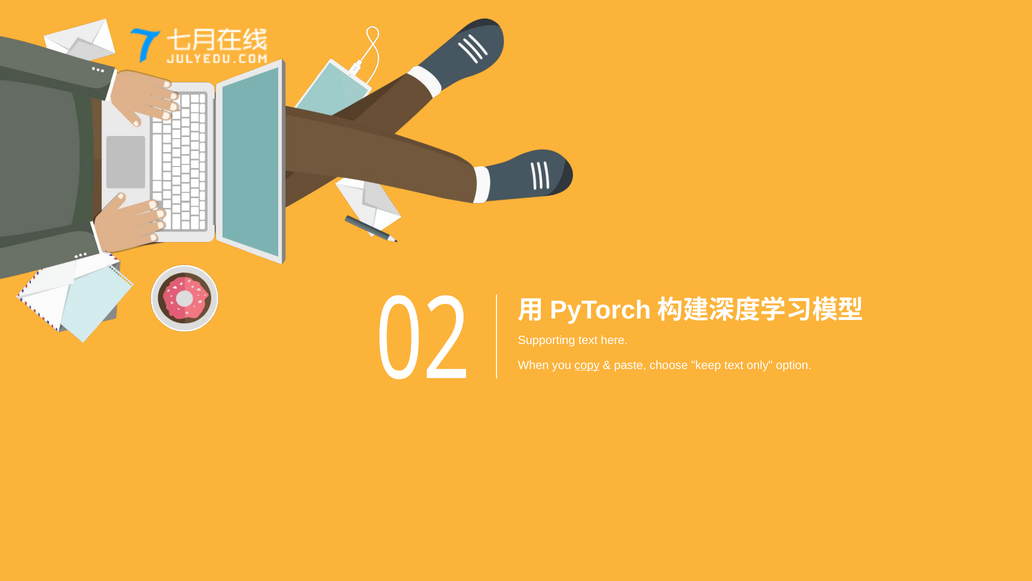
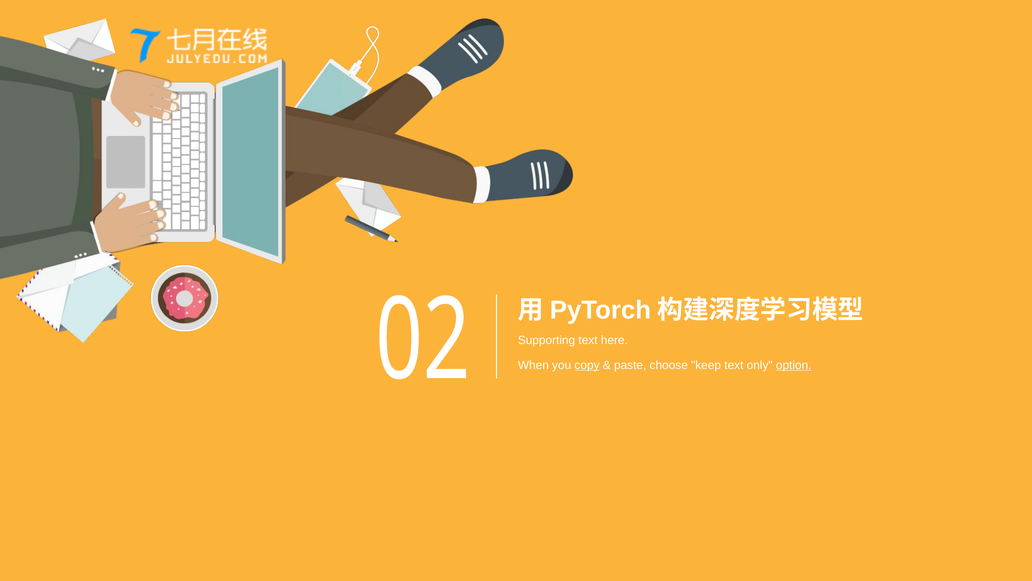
option underline: none -> present (794, 365)
